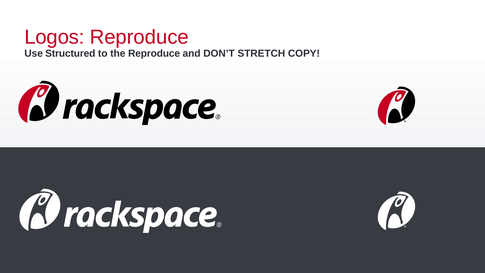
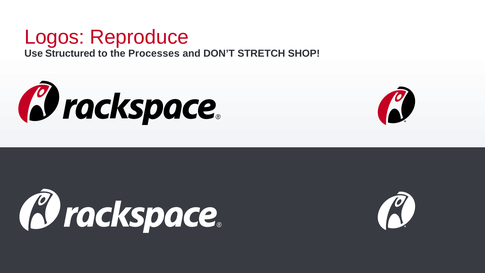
the Reproduce: Reproduce -> Processes (154, 54)
COPY: COPY -> SHOP (304, 54)
